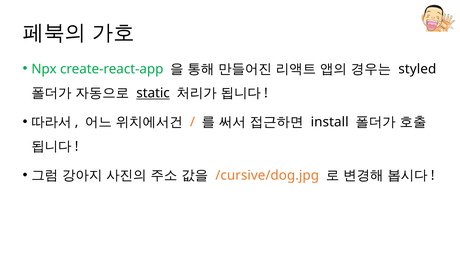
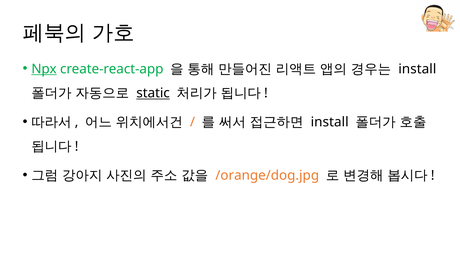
Npx underline: none -> present (44, 69)
styled: styled -> install (417, 69)
/cursive/dog.jpg: /cursive/dog.jpg -> /orange/dog.jpg (267, 175)
